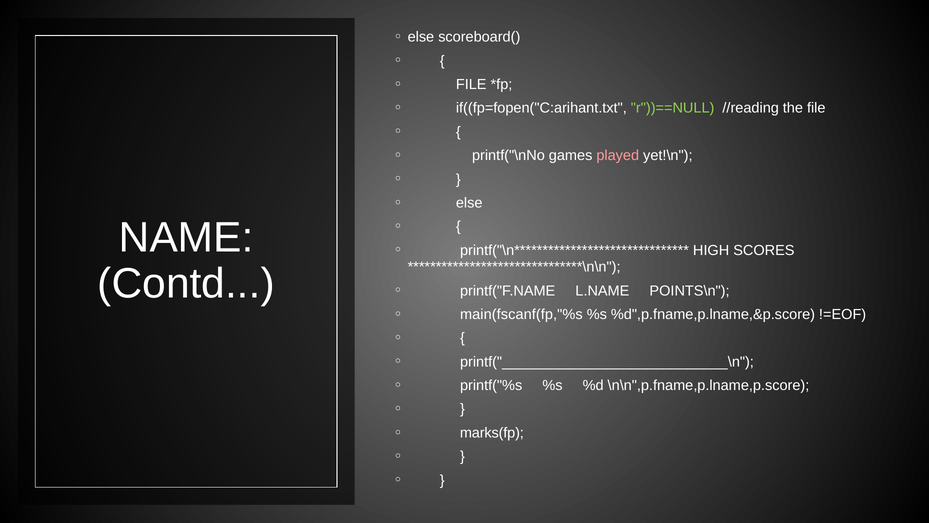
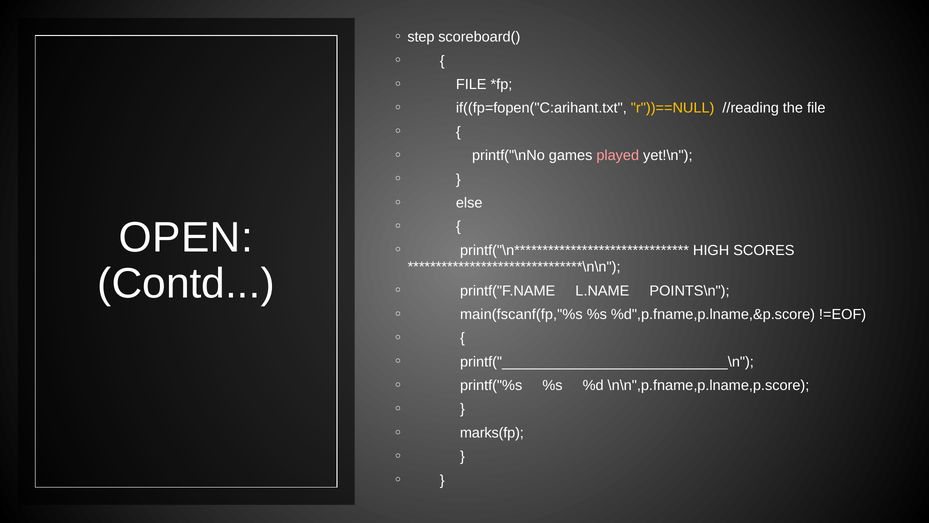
else: else -> step (421, 37)
r"))==NULL colour: light green -> yellow (673, 108)
NAME: NAME -> OPEN (186, 237)
